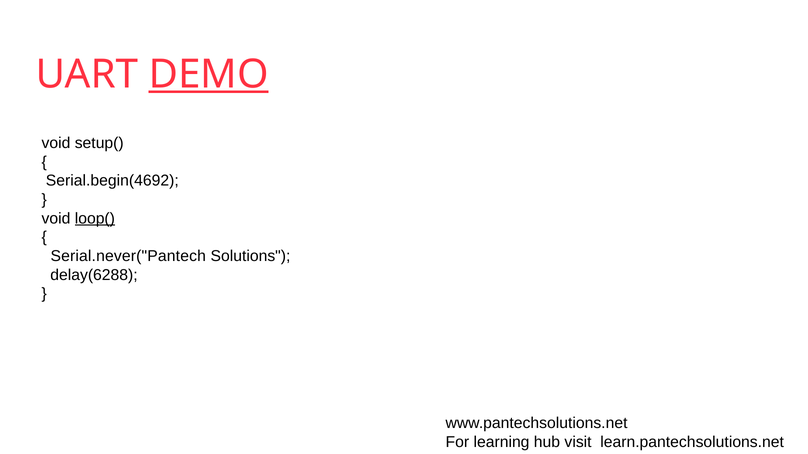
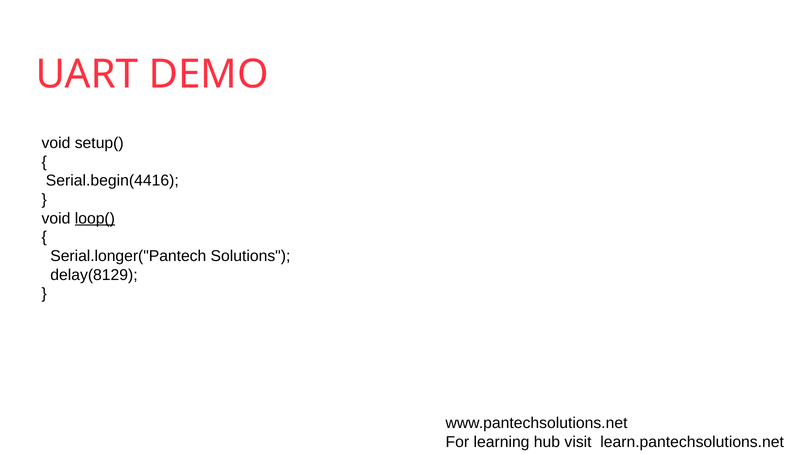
DEMO underline: present -> none (209, 74)
Serial.begin(4692: Serial.begin(4692 -> Serial.begin(4416 (112, 181)
Serial.never("Pantech: Serial.never("Pantech -> Serial.longer("Pantech (128, 256)
delay(6288: delay(6288 -> delay(8129 (94, 275)
